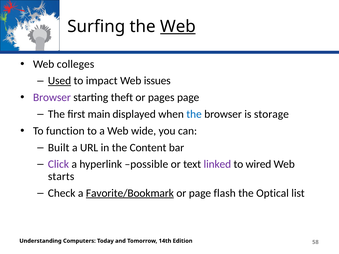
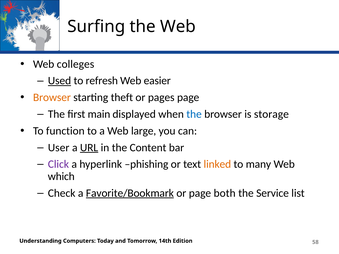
Web underline: present -> none (178, 26)
impact: impact -> refresh (102, 81)
issues: issues -> easier (157, 81)
Browser colour: purple -> orange (52, 98)
wide: wide -> large (144, 131)
Built: Built -> User (59, 148)
URL underline: none -> present (89, 148)
possible: possible -> phishing (146, 164)
linked colour: purple -> orange (217, 164)
wired: wired -> many (258, 164)
starts: starts -> which (61, 177)
flash: flash -> both (225, 193)
Optical: Optical -> Service (273, 193)
